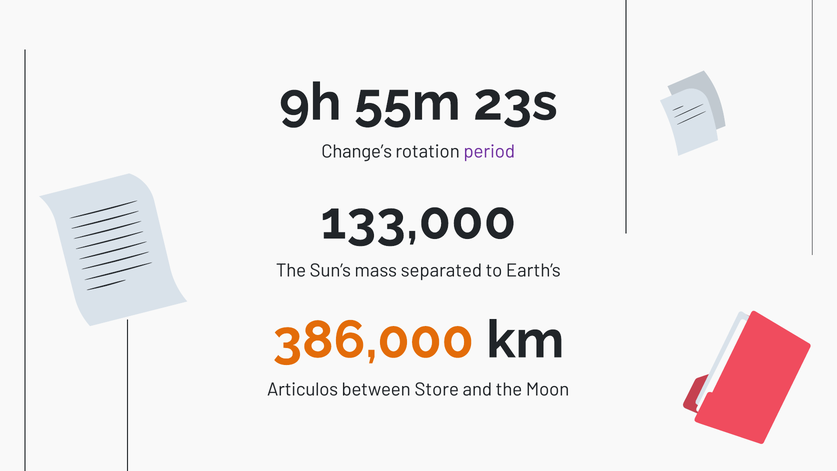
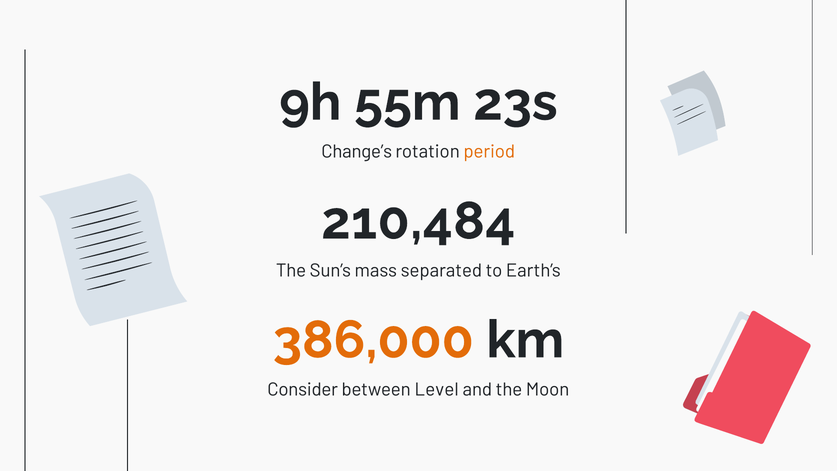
period colour: purple -> orange (489, 151)
133,000: 133,000 -> 210,484 (418, 221)
Articulos: Articulos -> Consider (303, 389)
Store: Store -> Level (437, 389)
